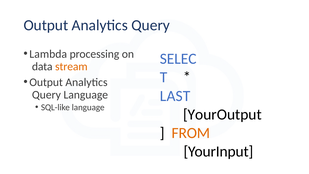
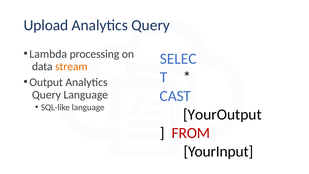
Output: Output -> Upload (46, 25)
LAST: LAST -> CAST (175, 96)
FROM colour: orange -> red (191, 133)
